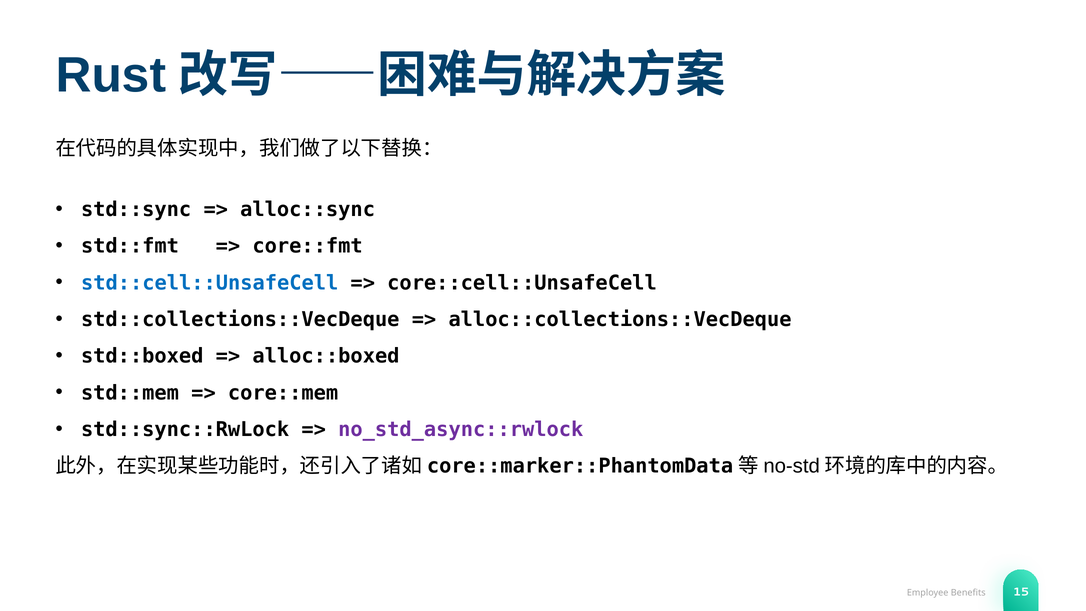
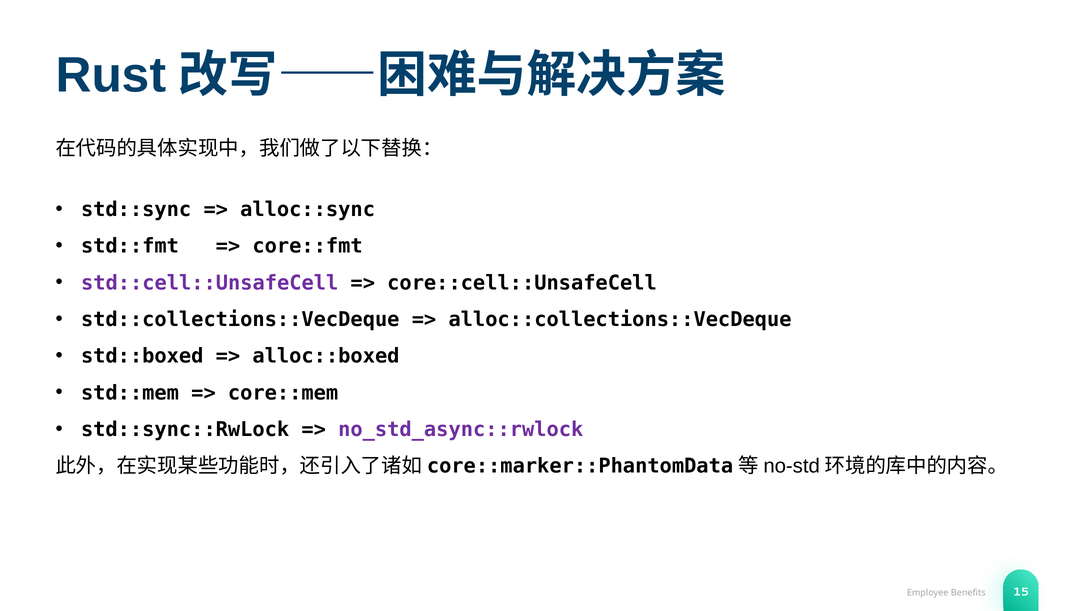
std::cell::UnsafeCell colour: blue -> purple (210, 283)
